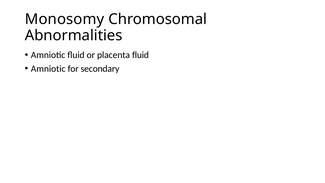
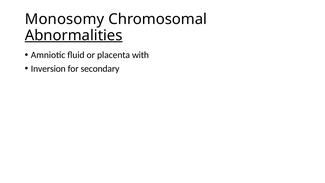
Abnormalities underline: none -> present (74, 35)
placenta fluid: fluid -> with (140, 55)
Amniotic: Amniotic -> Inversion (48, 69)
